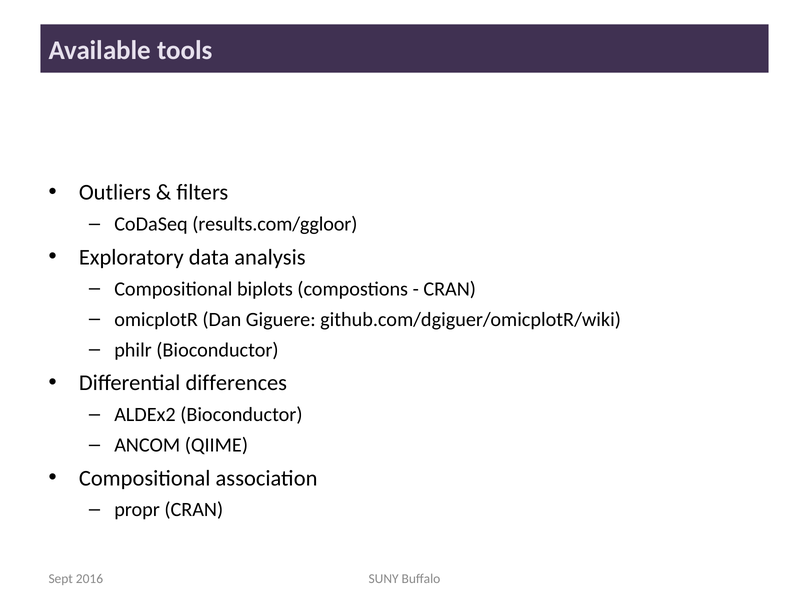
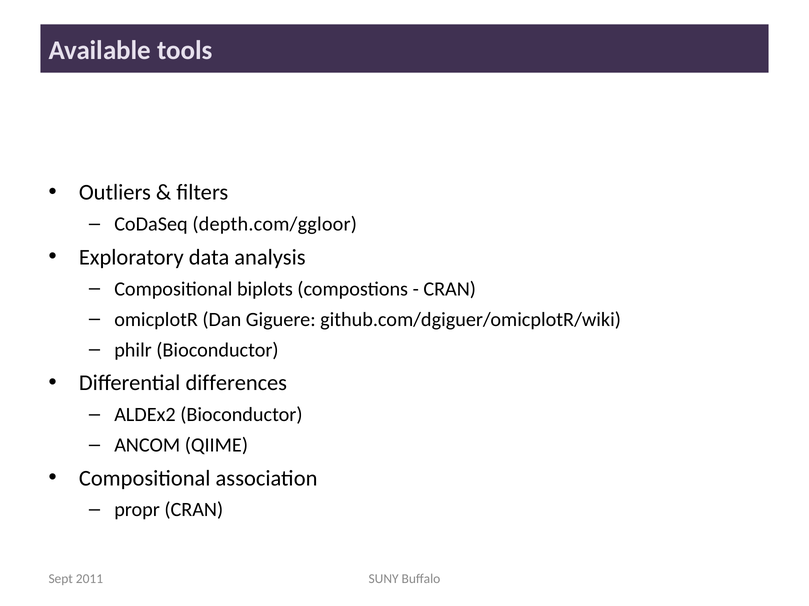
results.com/ggloor: results.com/ggloor -> depth.com/ggloor (275, 224)
2016: 2016 -> 2011 (89, 579)
